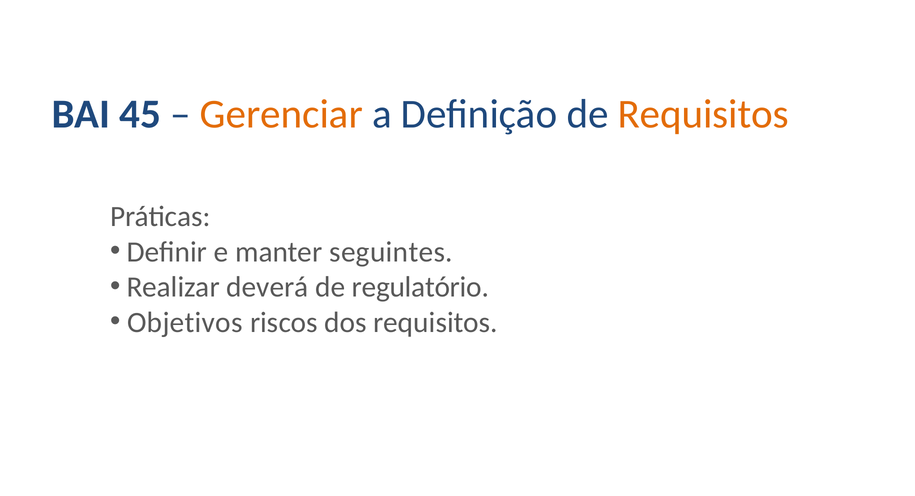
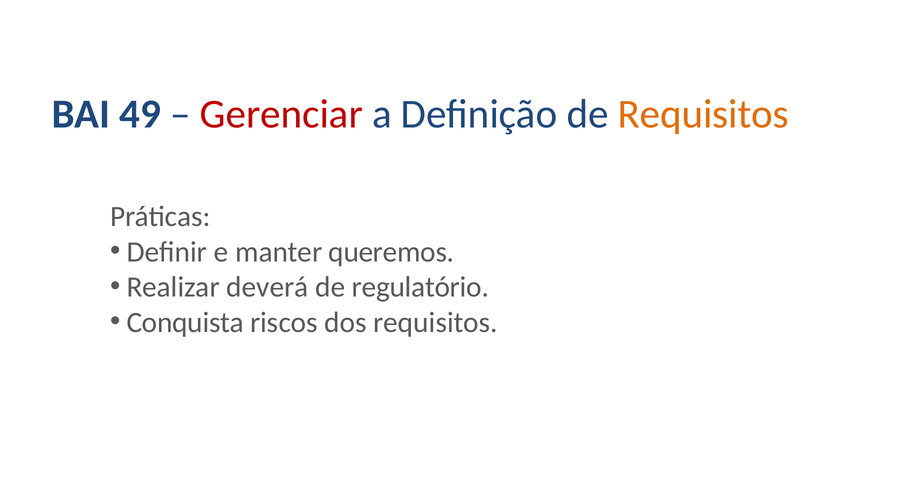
45: 45 -> 49 (140, 114)
Gerenciar colour: orange -> red (281, 114)
seguintes: seguintes -> queremos (391, 252)
Objetivos: Objetivos -> Conquista (185, 322)
